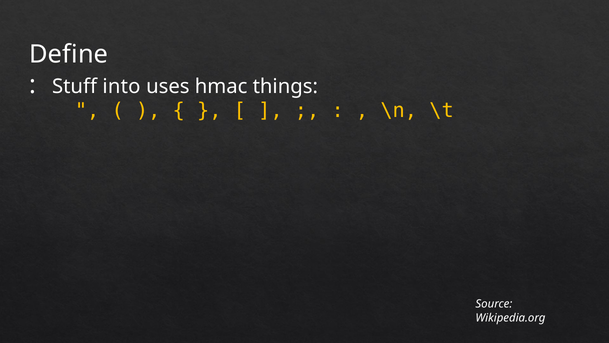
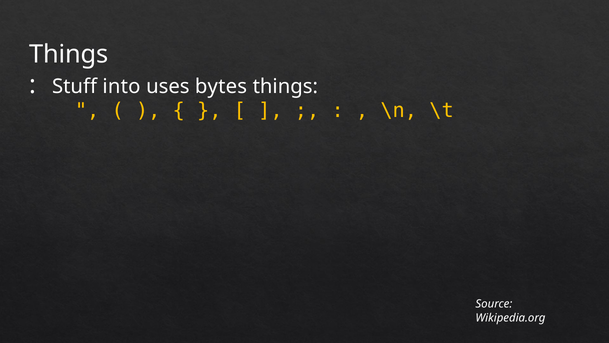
Define: Define -> Things (69, 54)
hmac: hmac -> bytes (221, 86)
